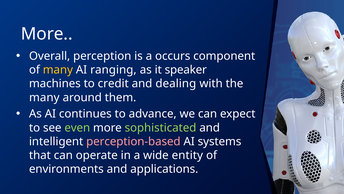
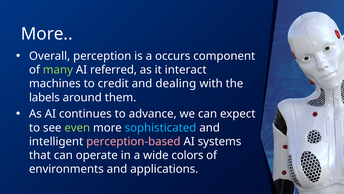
many colour: yellow -> light green (58, 70)
ranging: ranging -> referred (114, 70)
speaker: speaker -> interact (186, 70)
many: many -> labels (44, 97)
sophisticated colour: light green -> light blue (160, 127)
entity: entity -> colors (187, 155)
